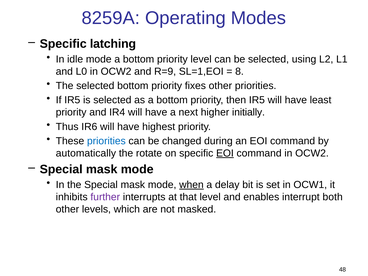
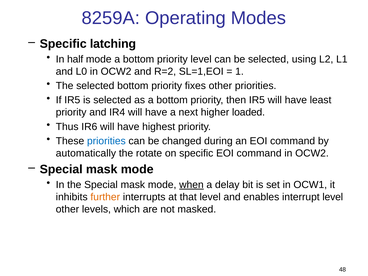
idle: idle -> half (75, 59)
R=9: R=9 -> R=2 (165, 71)
8: 8 -> 1 (239, 71)
initially: initially -> loaded (249, 112)
EOI underline: present -> none (225, 153)
further colour: purple -> orange (105, 197)
interrupt both: both -> level (333, 197)
